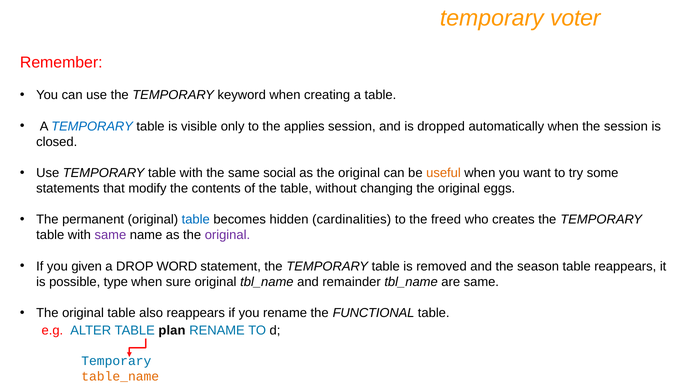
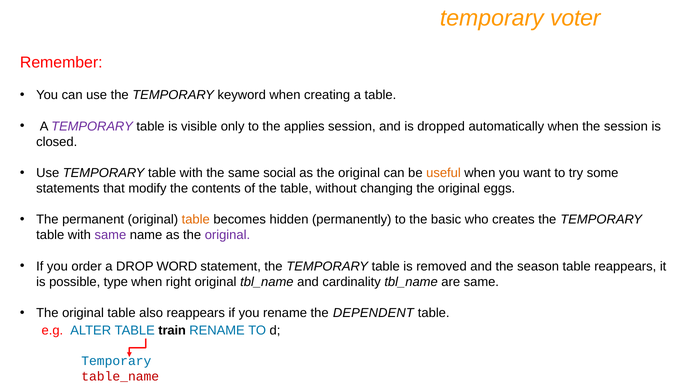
TEMPORARY colour: blue -> purple (92, 126)
table colour: blue -> orange (196, 220)
cardinalities: cardinalities -> permanently (352, 220)
freed: freed -> basic (446, 220)
given: given -> order (87, 266)
sure: sure -> right (178, 282)
remainder: remainder -> cardinality (352, 282)
FUNCTIONAL: FUNCTIONAL -> DEPENDENT (373, 313)
plan: plan -> train (172, 330)
table_name colour: orange -> red (120, 377)
